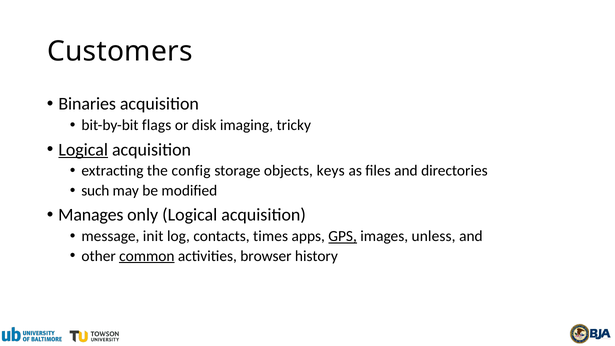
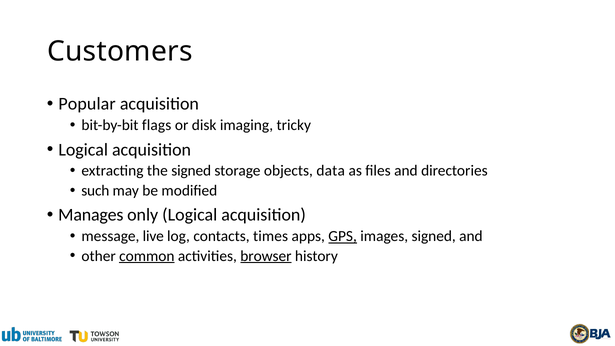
Binaries: Binaries -> Popular (87, 104)
Logical underline: present -> none (83, 150)
the config: config -> signed (191, 171)
keys: keys -> data (331, 171)
init: init -> live (153, 236)
images unless: unless -> signed (434, 236)
browser underline: none -> present (266, 256)
